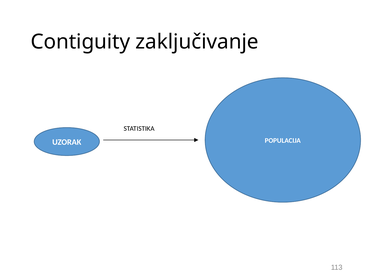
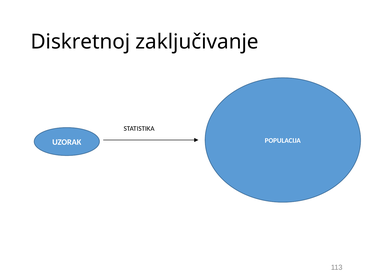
Contiguity: Contiguity -> Diskretnoj (80, 42)
